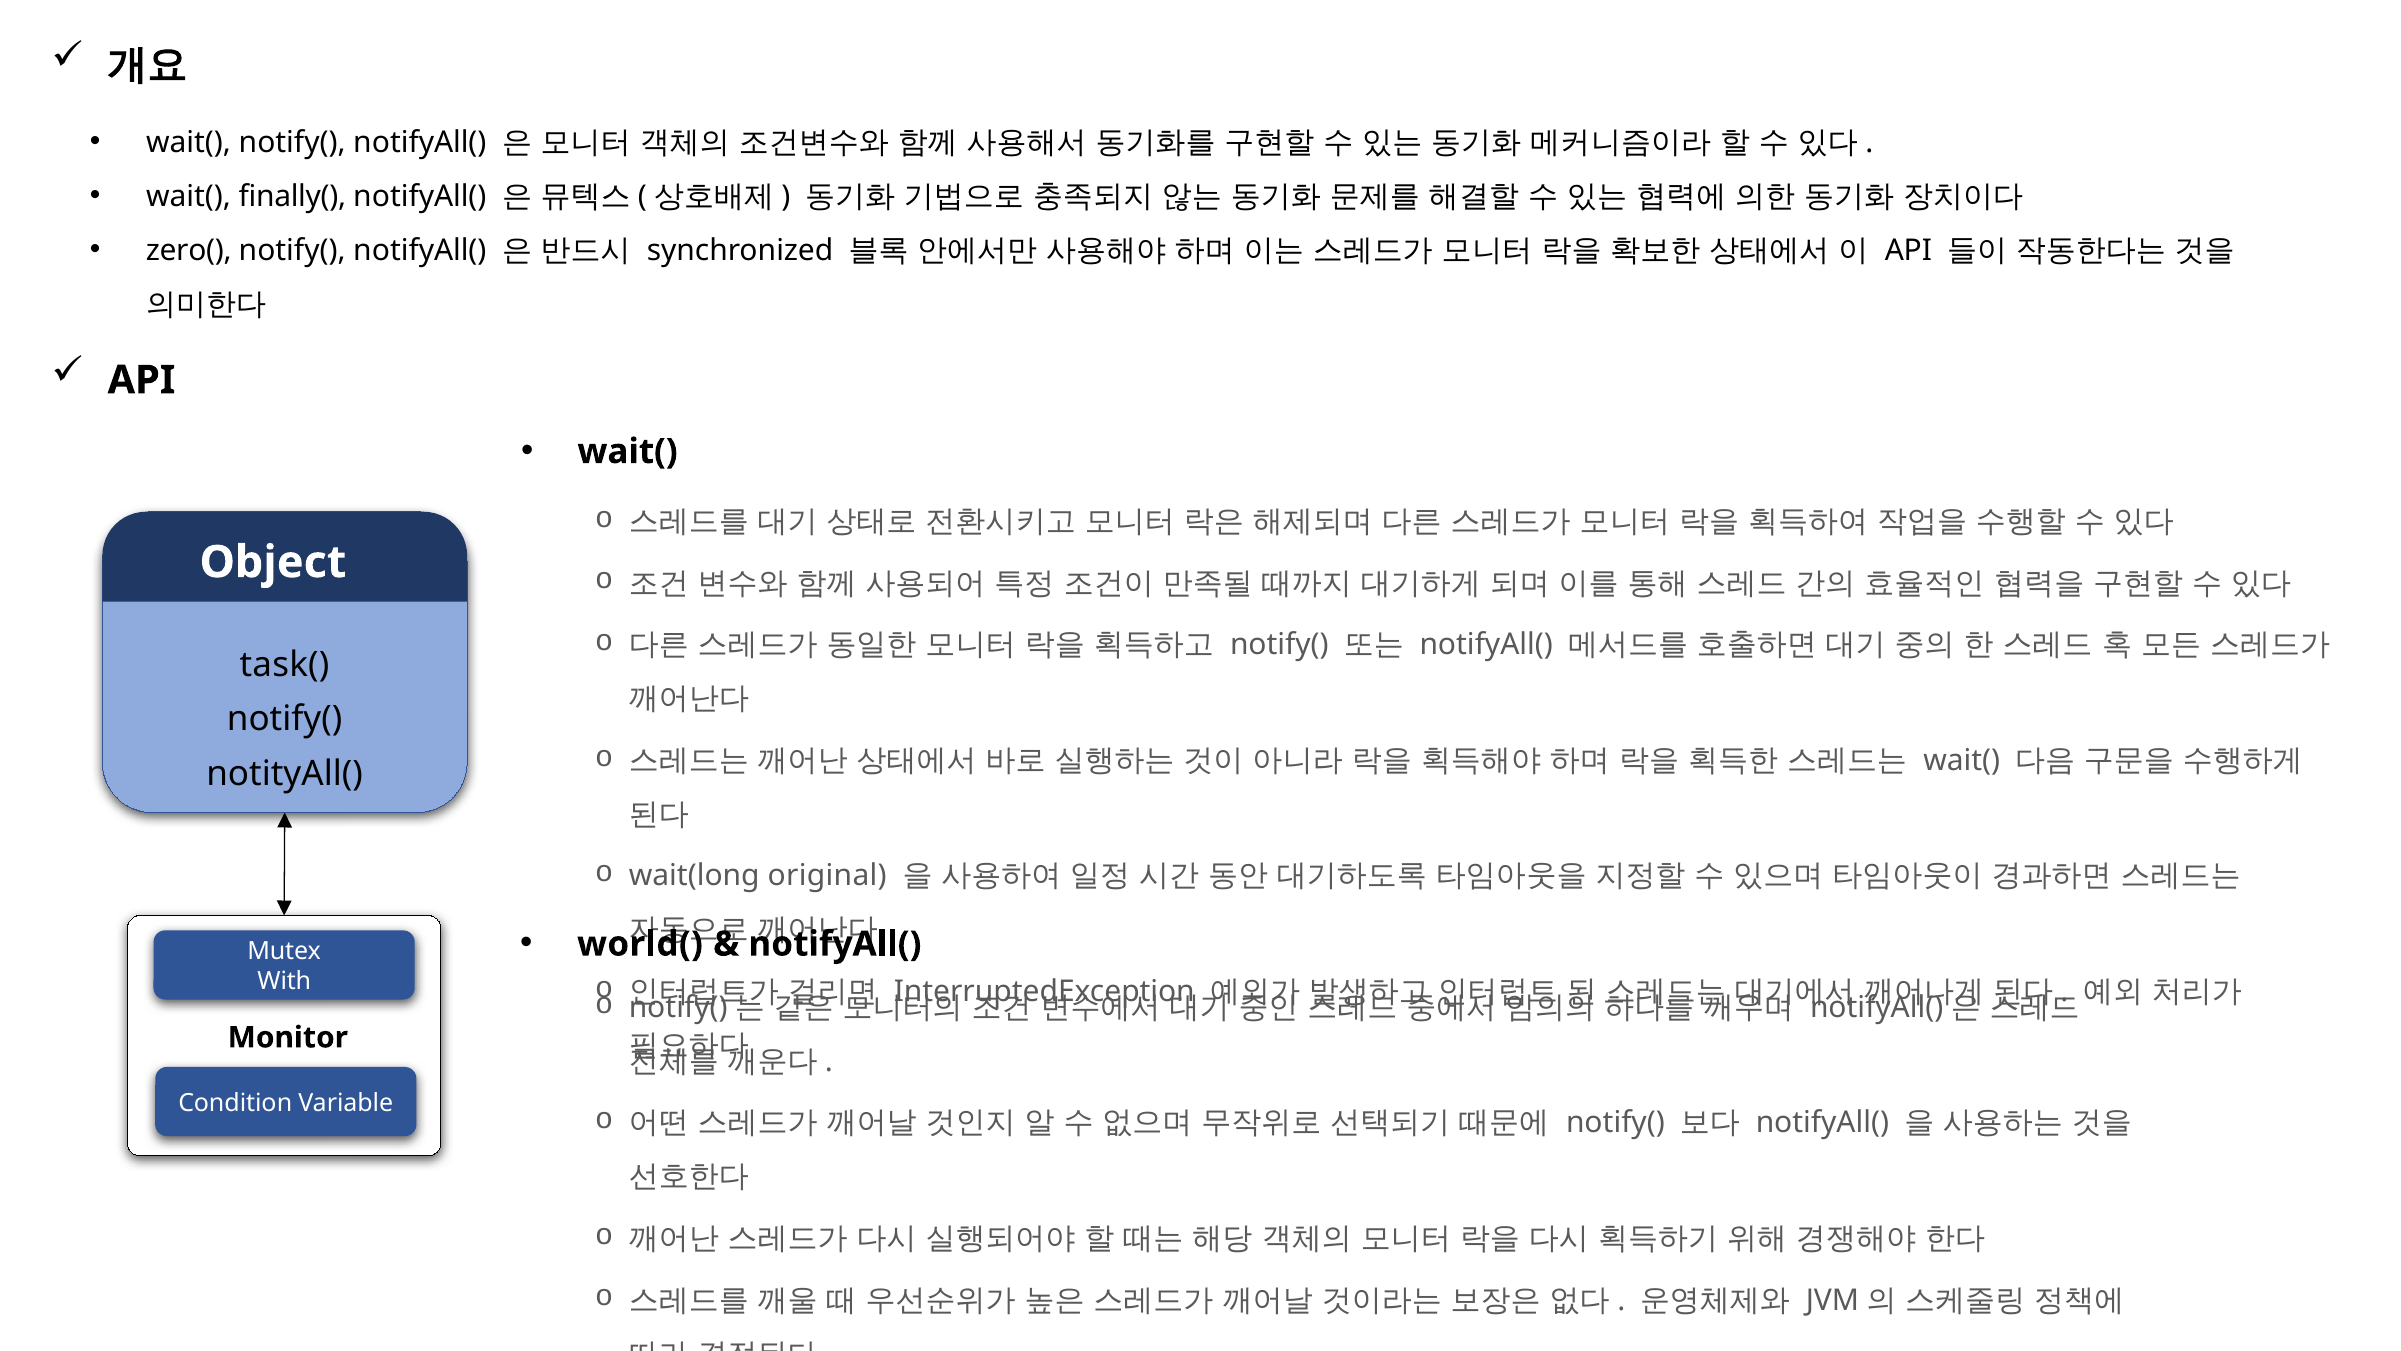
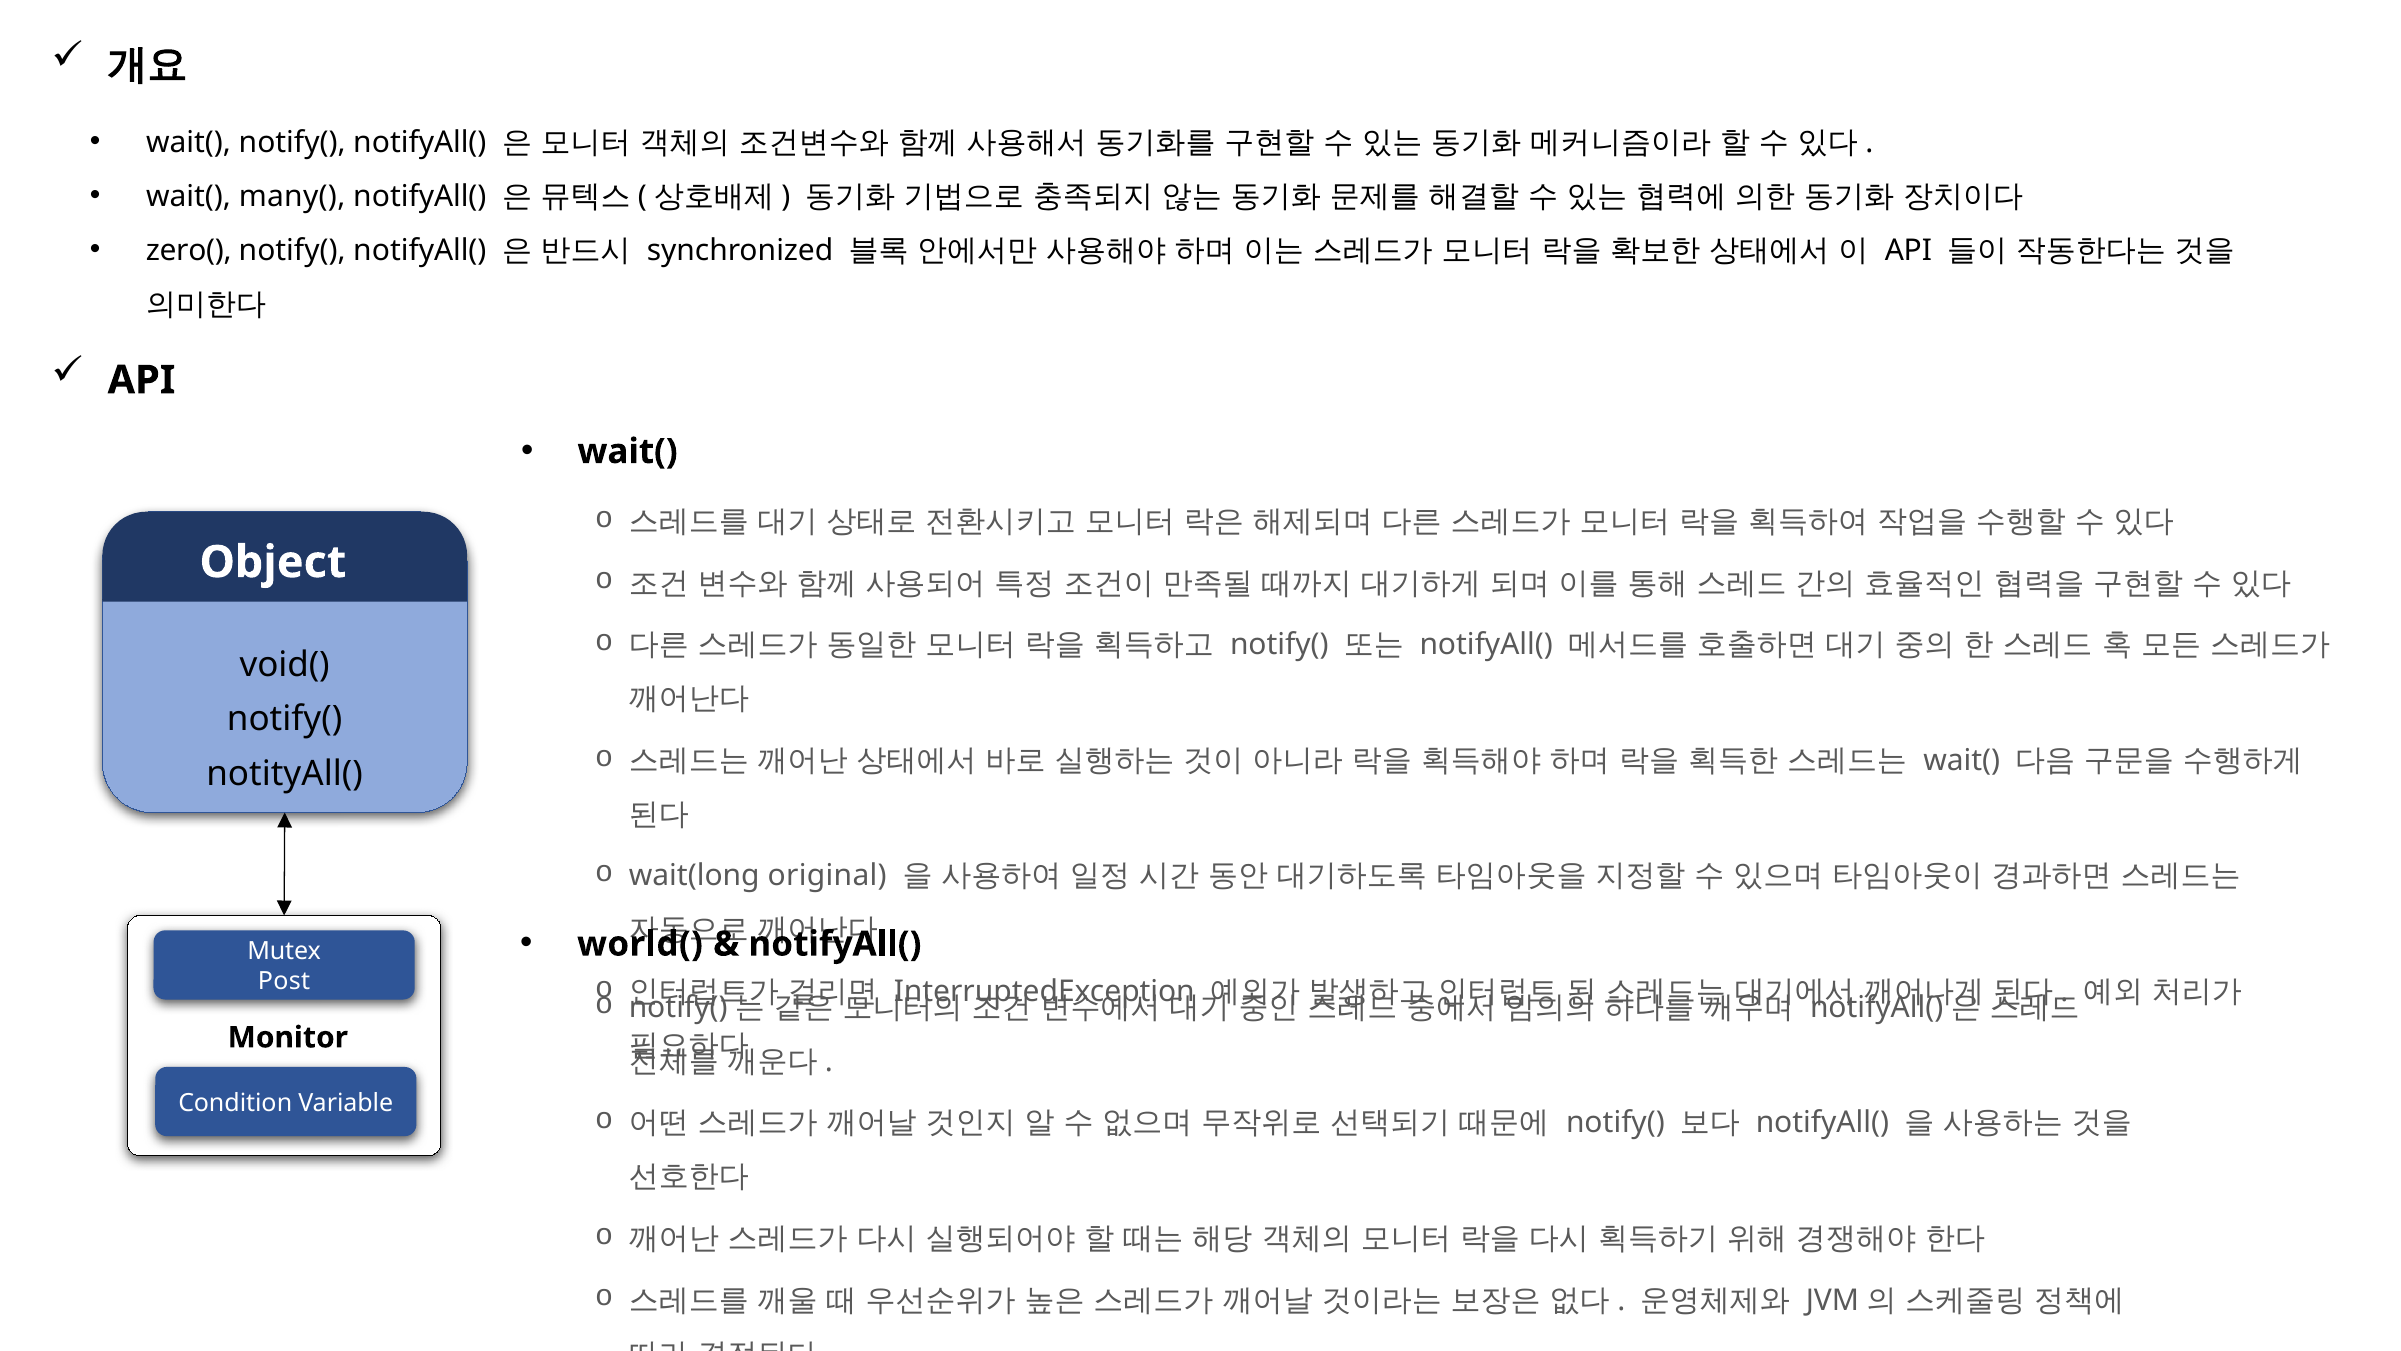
finally(: finally( -> many( (292, 196)
task(: task( -> void( (285, 664)
With: With -> Post (284, 981)
